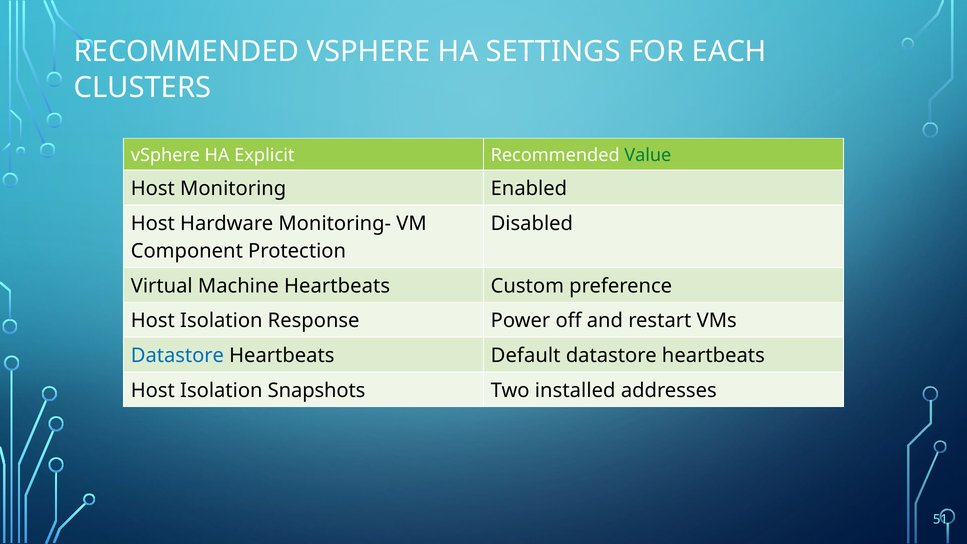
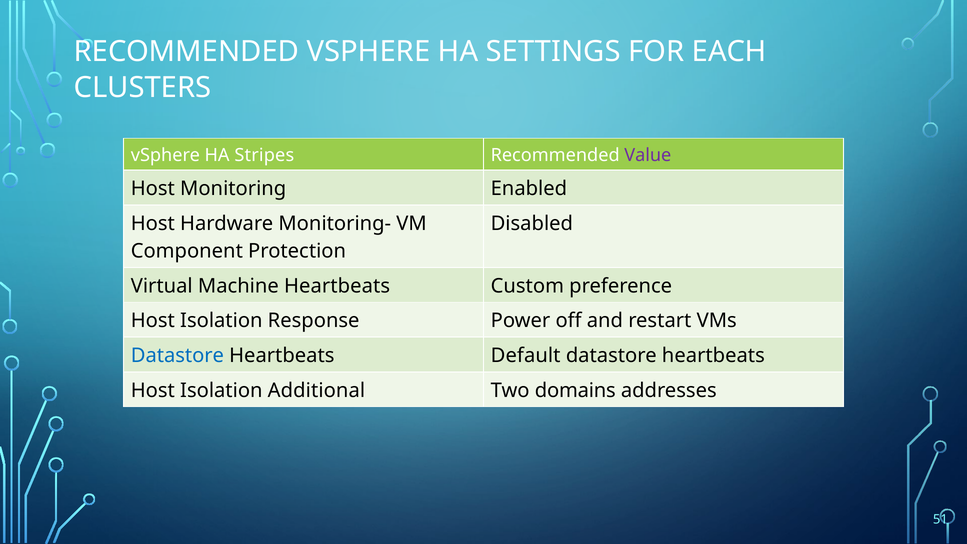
Explicit: Explicit -> Stripes (264, 155)
Value colour: green -> purple (648, 155)
Snapshots: Snapshots -> Additional (316, 390)
installed: installed -> domains (575, 390)
